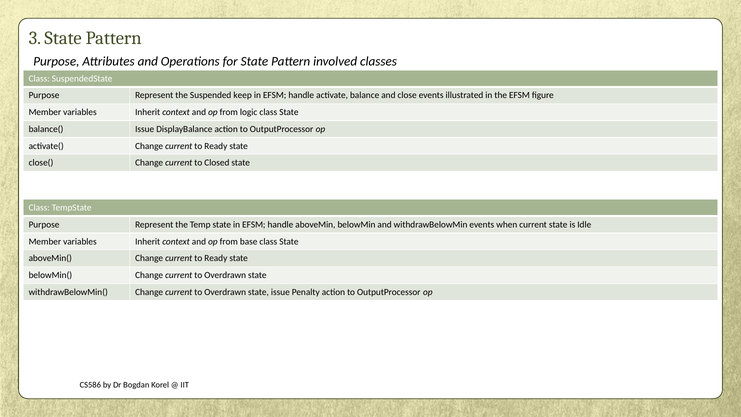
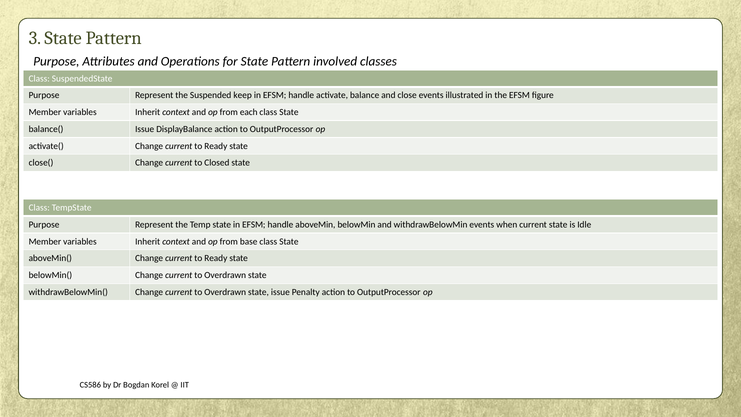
logic: logic -> each (249, 112)
